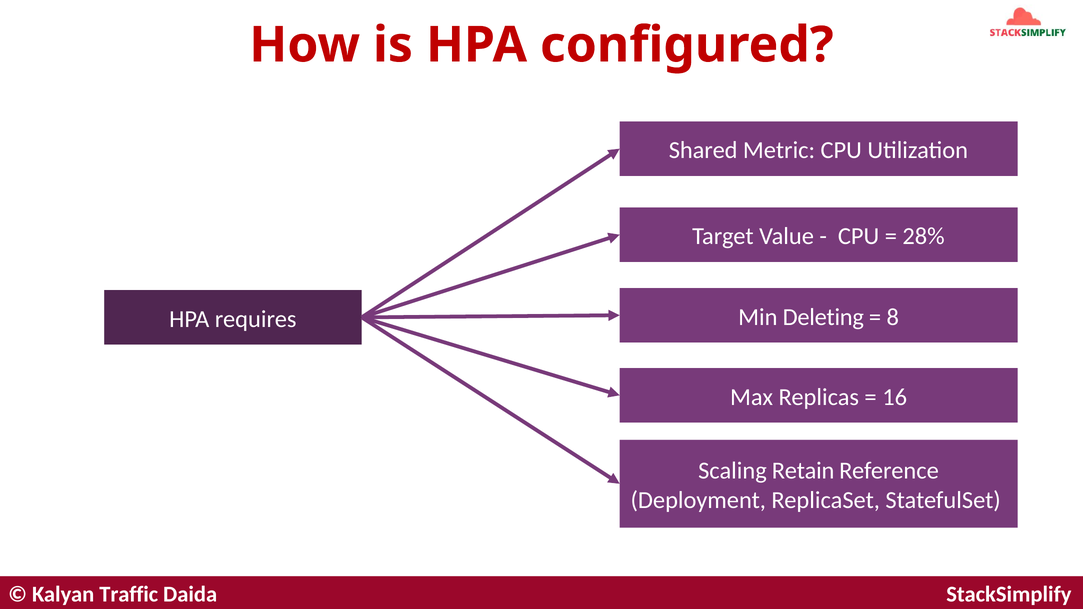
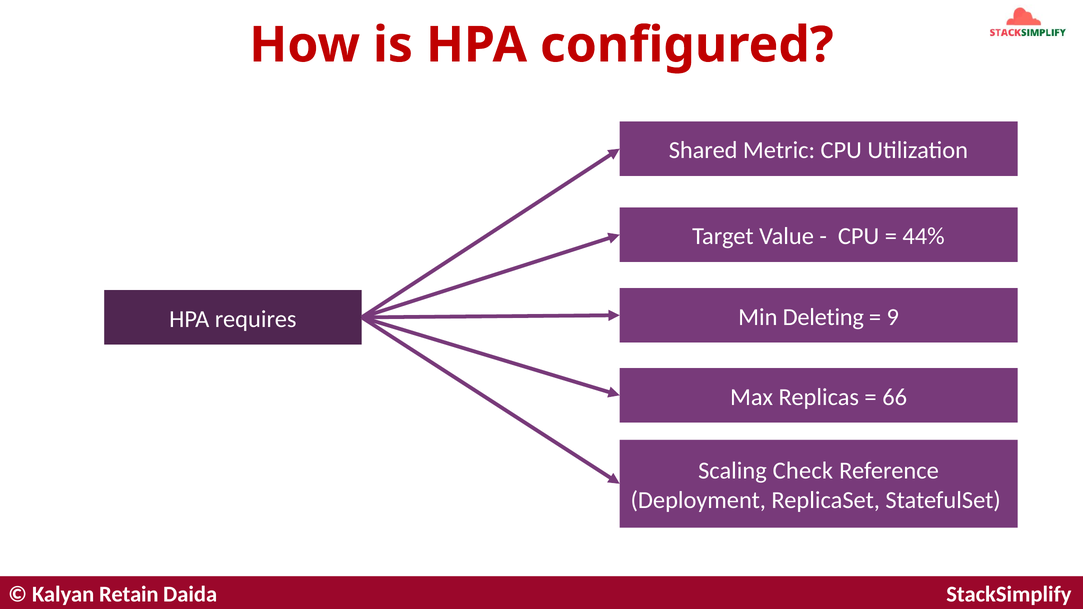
28%: 28% -> 44% (924, 236)
8: 8 -> 9 (893, 317)
16: 16 -> 66 (895, 397)
Retain: Retain -> Check (803, 471)
Traffic: Traffic -> Retain (129, 595)
